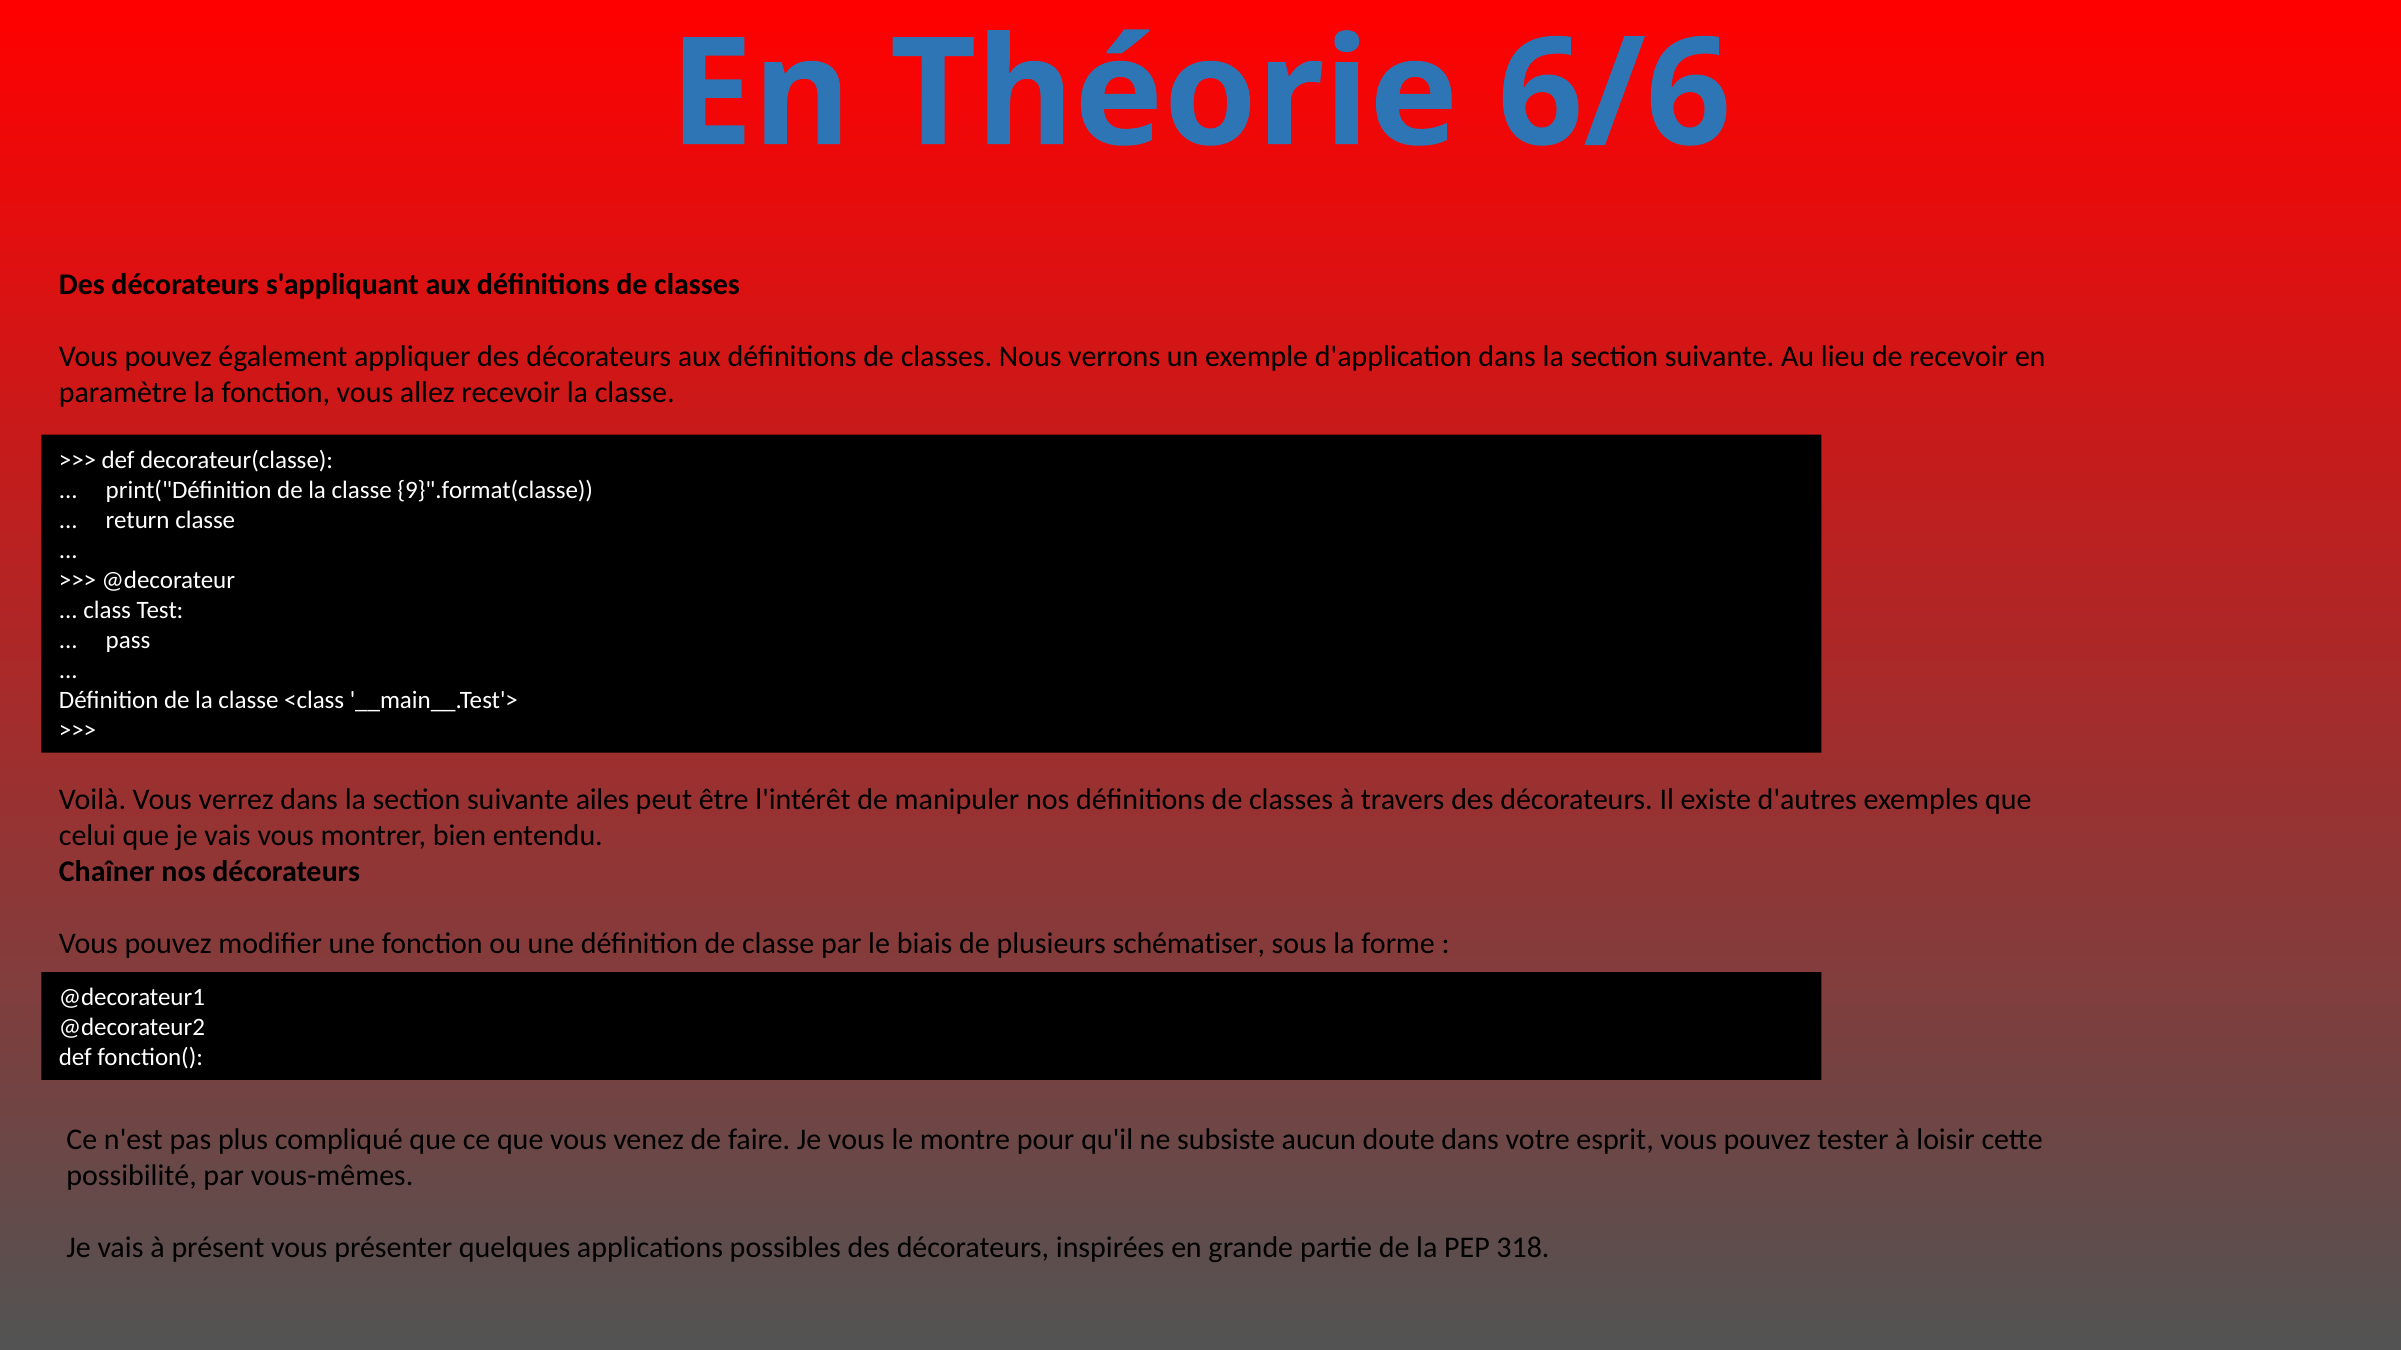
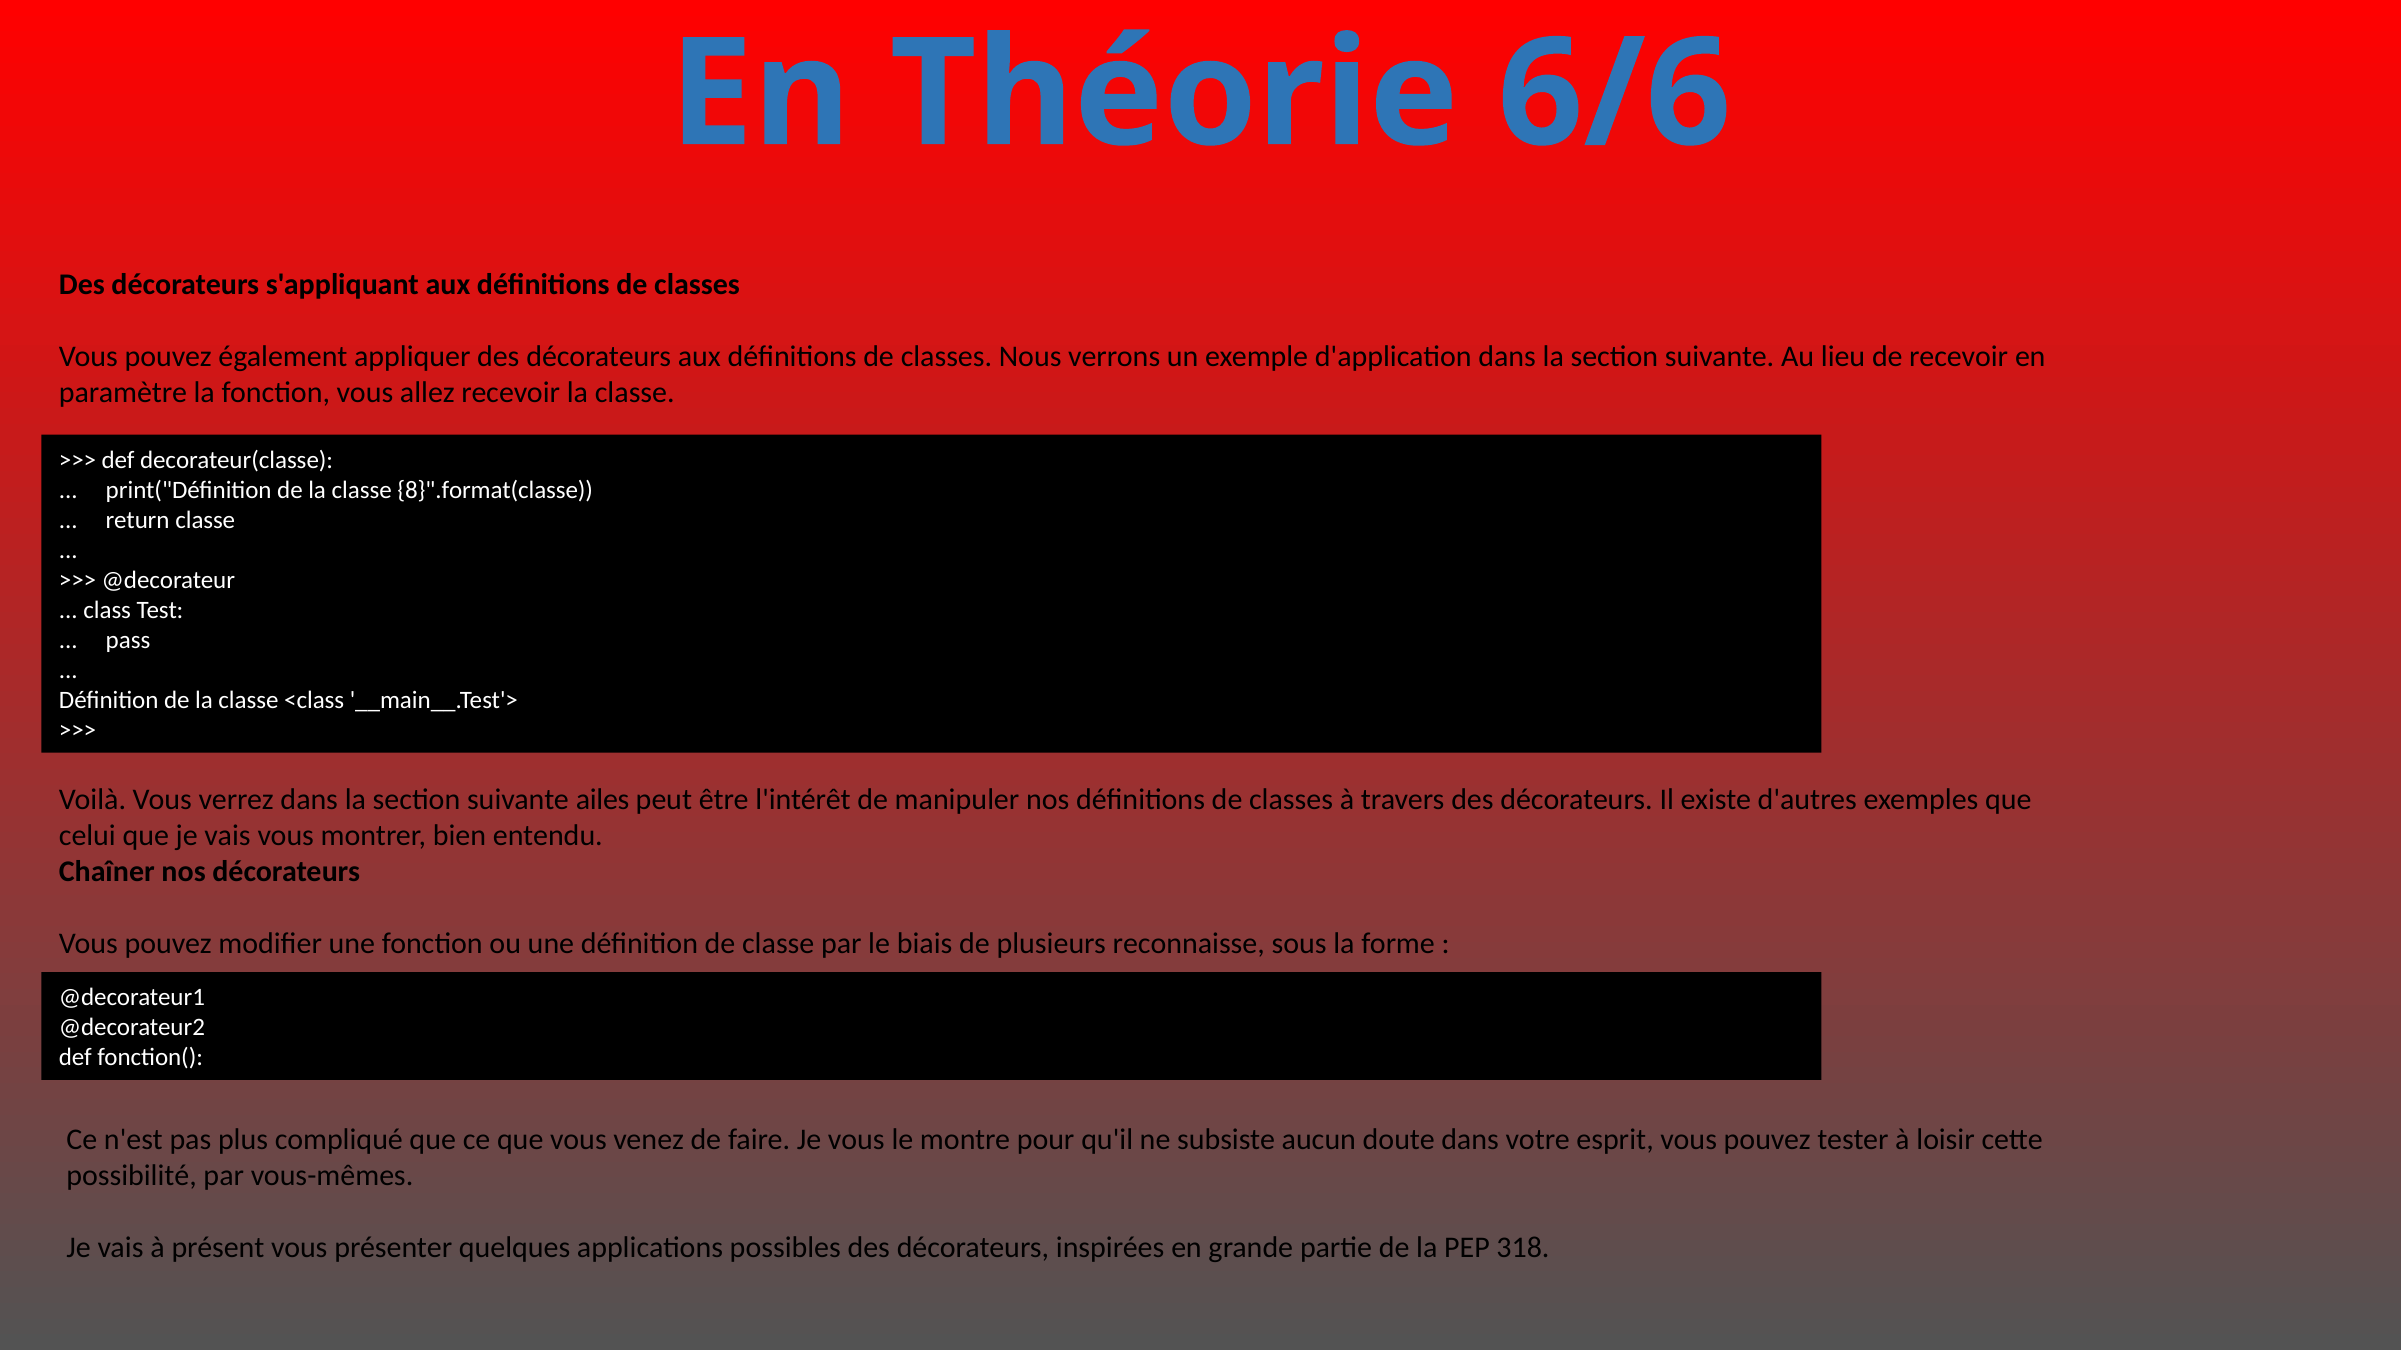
9}".format(classe: 9}".format(classe -> 8}".format(classe (495, 490)
schématiser: schématiser -> reconnaisse (1189, 944)
